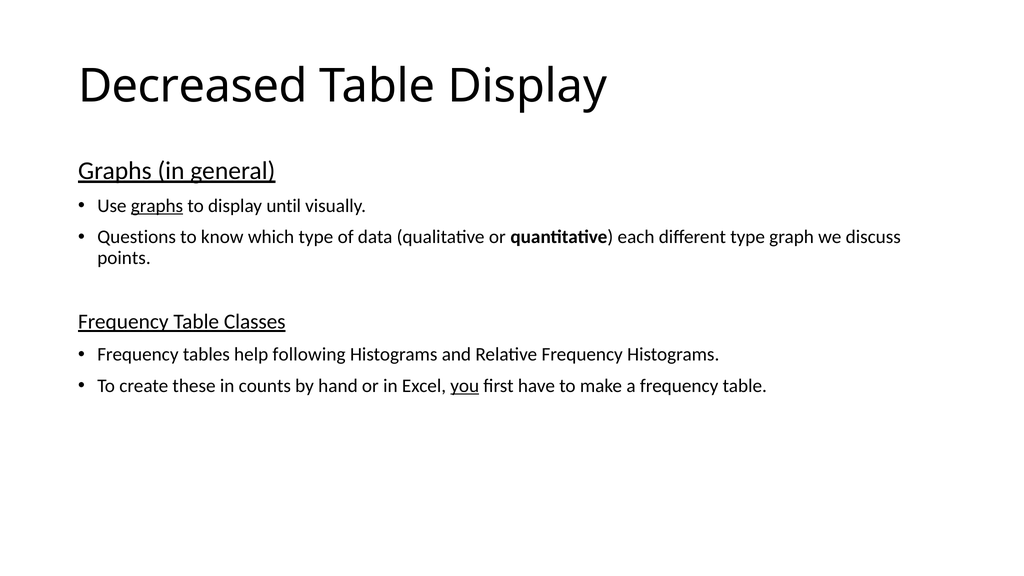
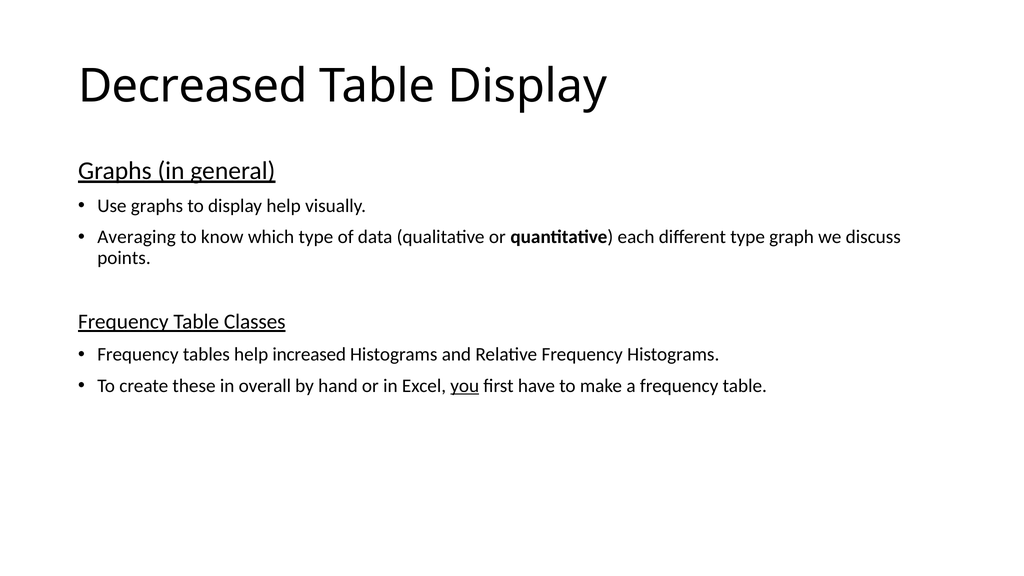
graphs underline: present -> none (157, 206)
display until: until -> help (284, 206)
Questions: Questions -> Averaging (137, 237)
following: following -> increased (309, 354)
counts: counts -> overall (265, 386)
